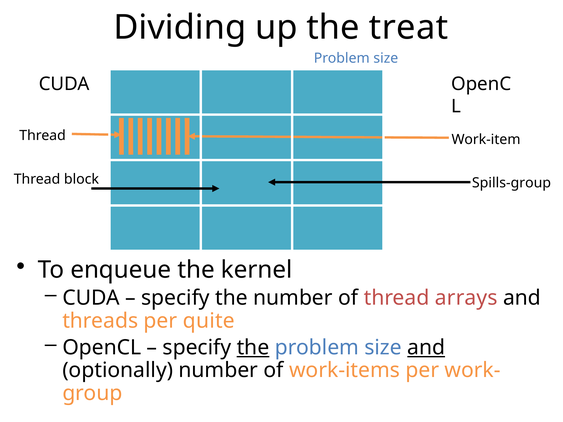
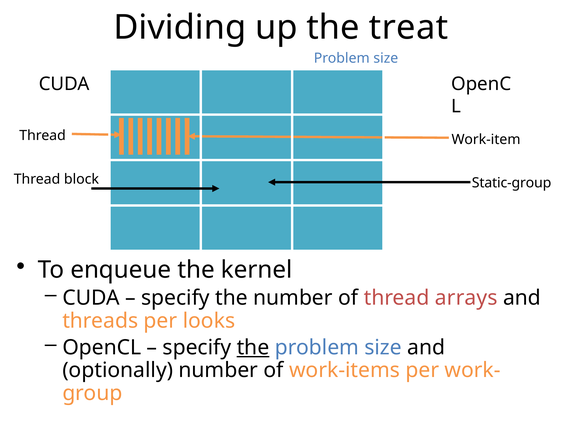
Spills-group: Spills-group -> Static-group (512, 183)
quite: quite -> looks (209, 321)
and underline: present -> none (426, 348)
